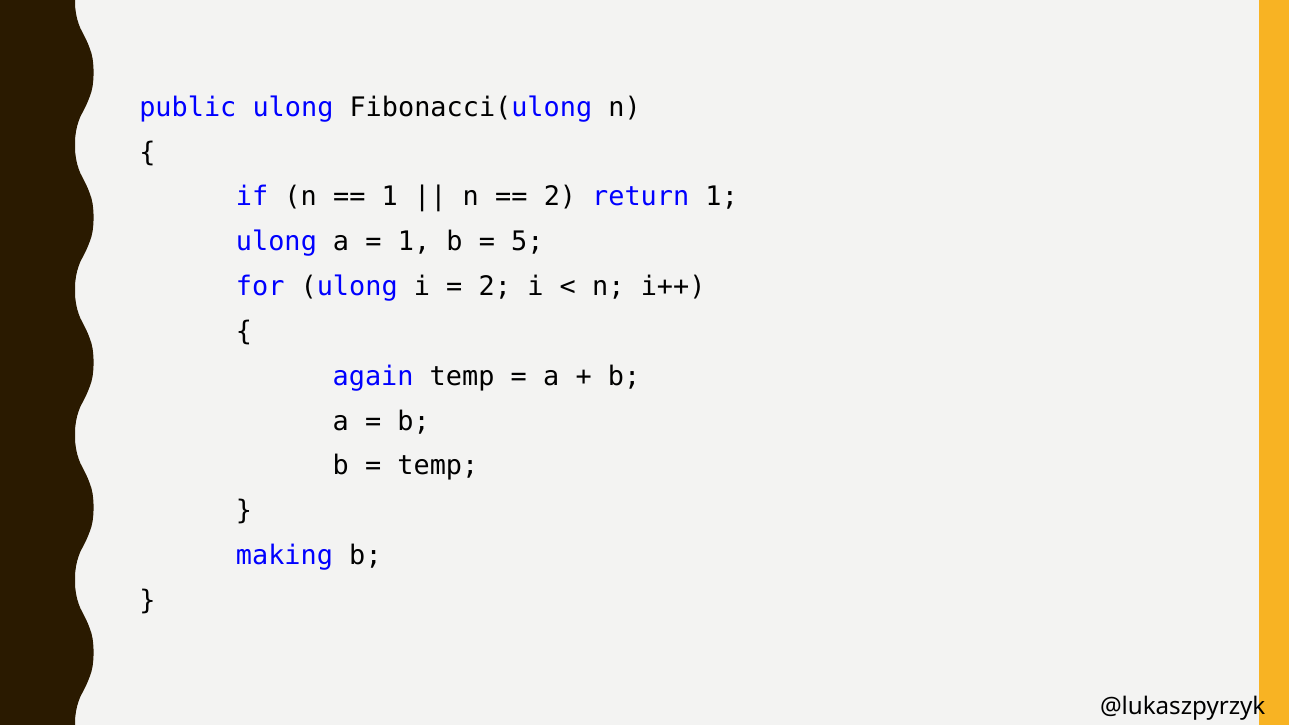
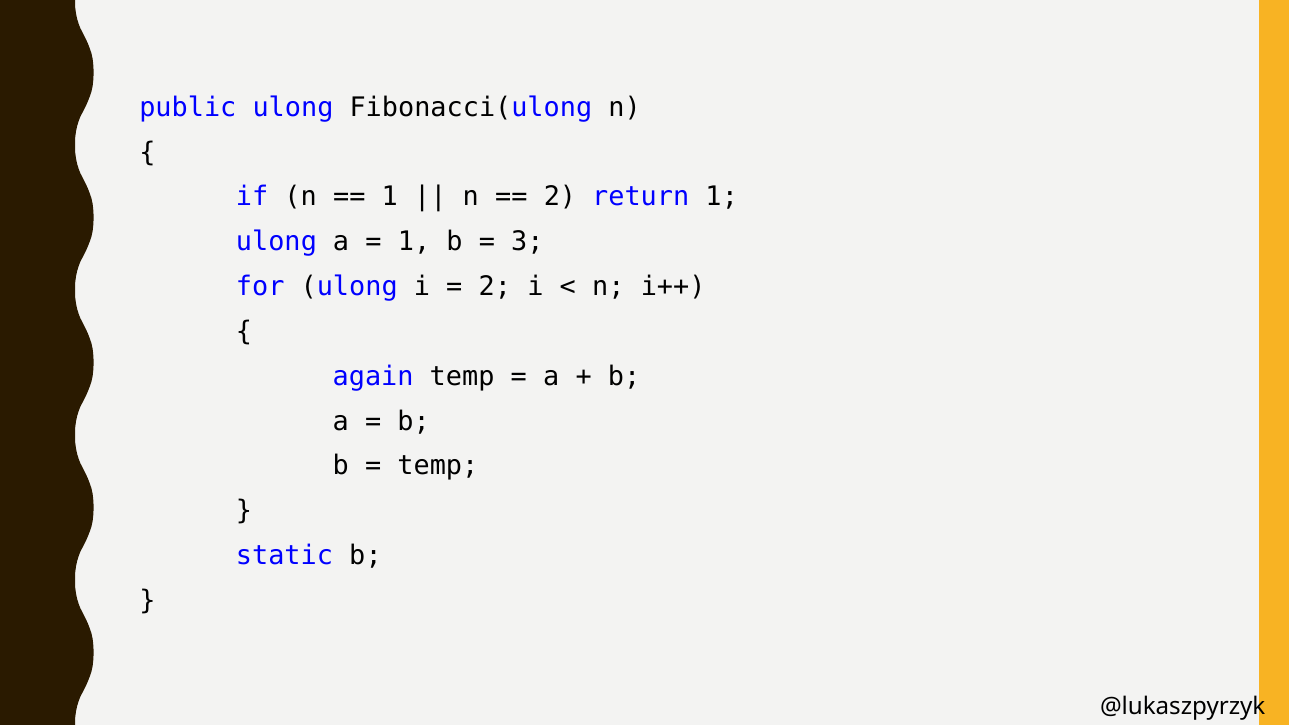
5: 5 -> 3 (527, 242)
making: making -> static (284, 556)
